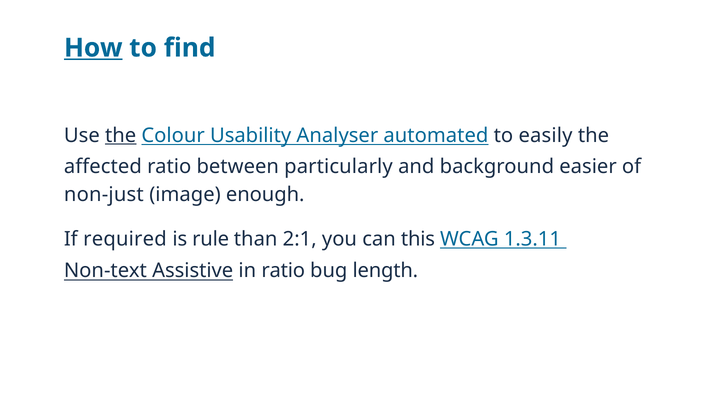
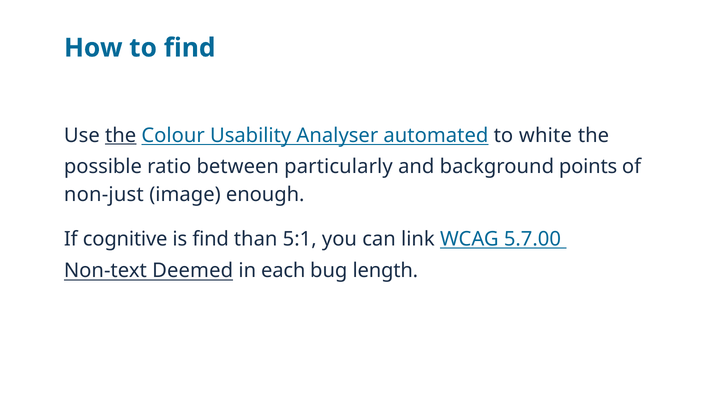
How underline: present -> none (93, 48)
easily: easily -> white (545, 135)
affected: affected -> possible (103, 167)
easier: easier -> points (588, 167)
required: required -> cognitive (125, 239)
is rule: rule -> find (211, 239)
2:1: 2:1 -> 5:1 (300, 239)
this: this -> link (418, 239)
1.3.11: 1.3.11 -> 5.7.00 (532, 239)
Assistive: Assistive -> Deemed (193, 271)
in ratio: ratio -> each (283, 271)
